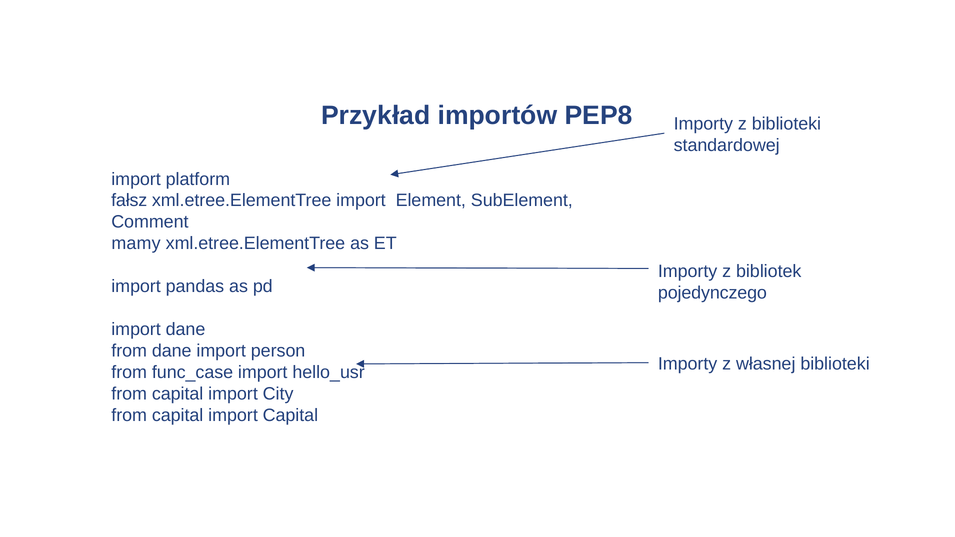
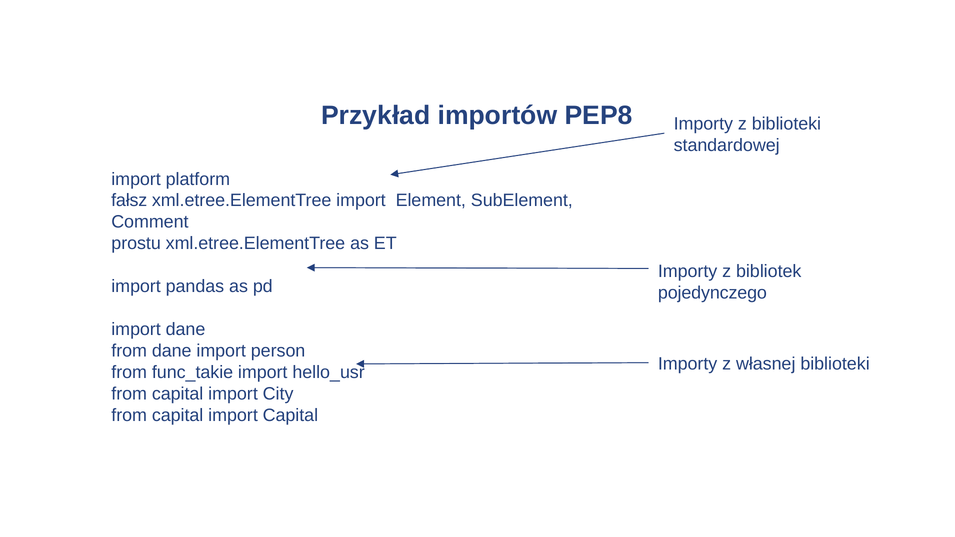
mamy: mamy -> prostu (136, 244)
func_case: func_case -> func_takie (193, 372)
